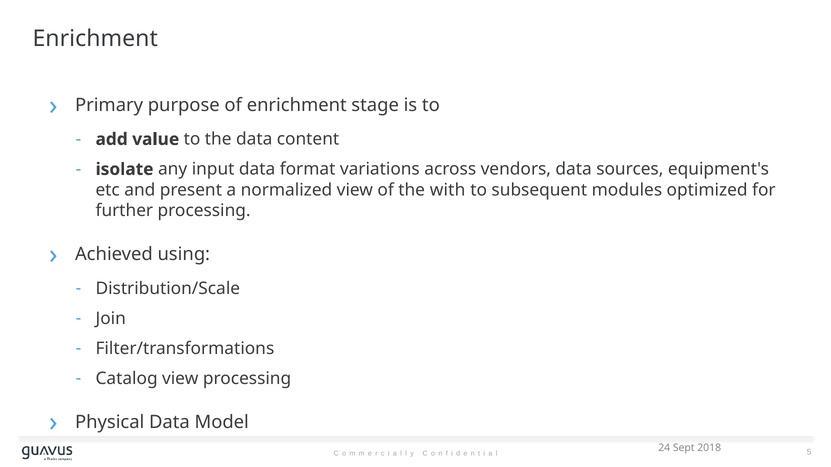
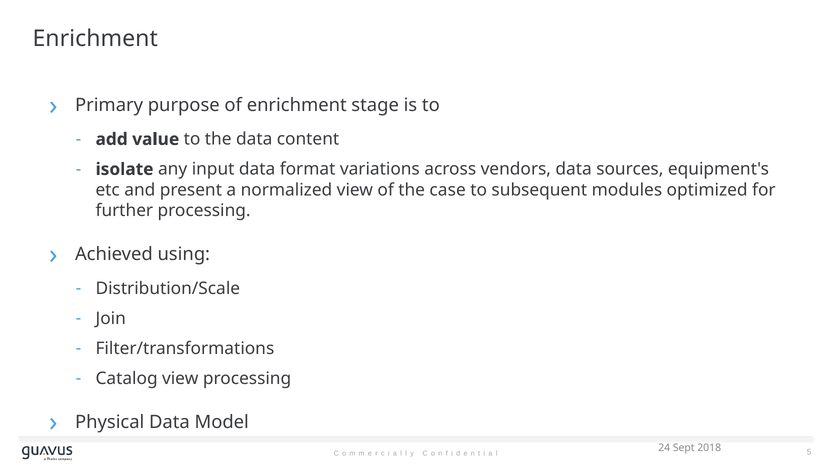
with: with -> case (448, 190)
